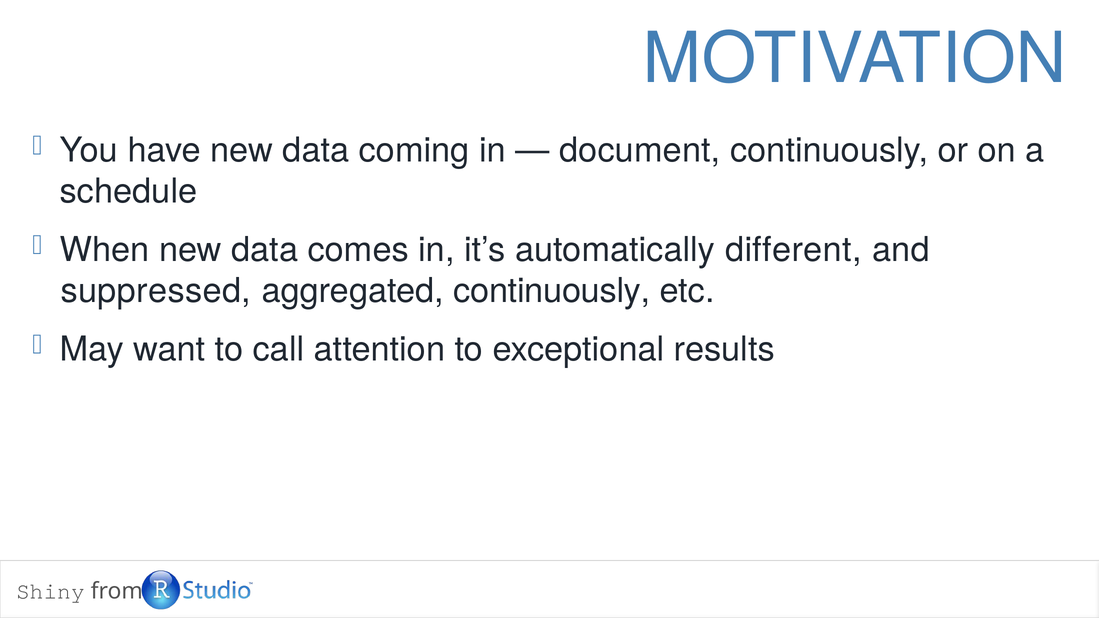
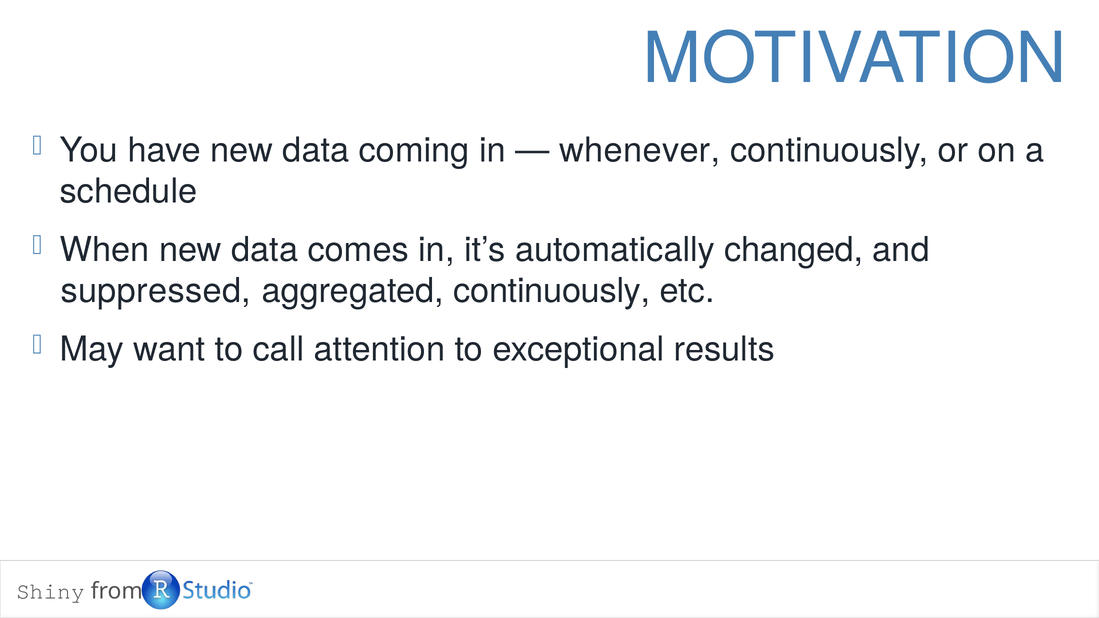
document: document -> whenever (640, 150)
different: different -> changed (794, 250)
